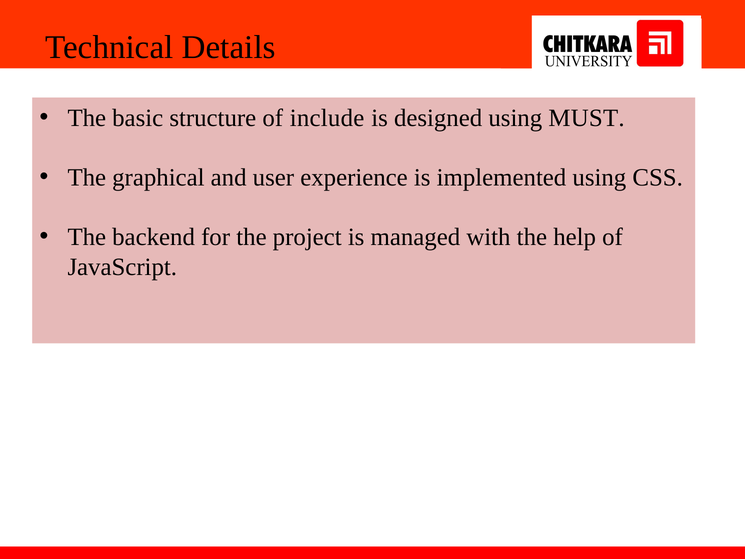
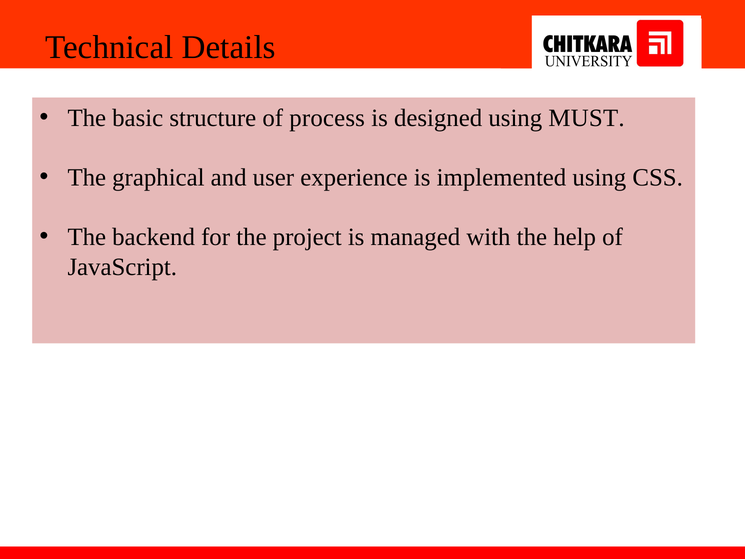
include: include -> process (327, 118)
